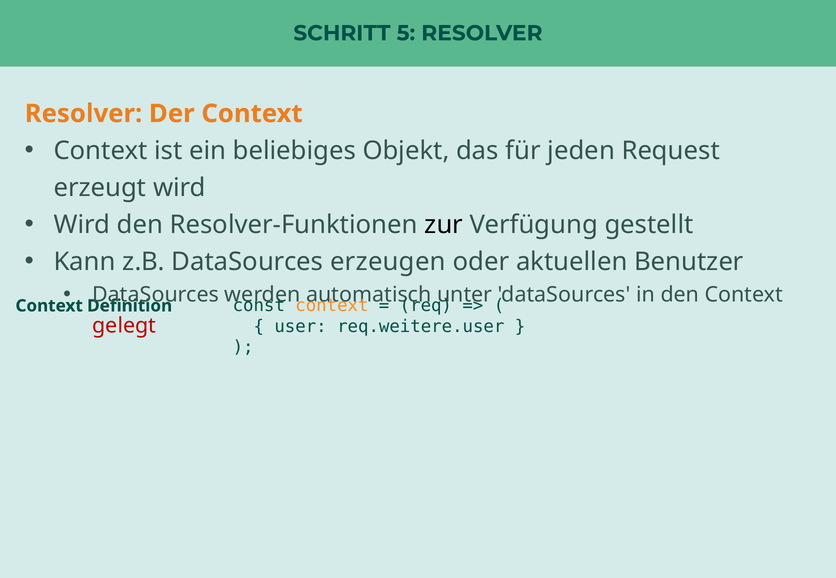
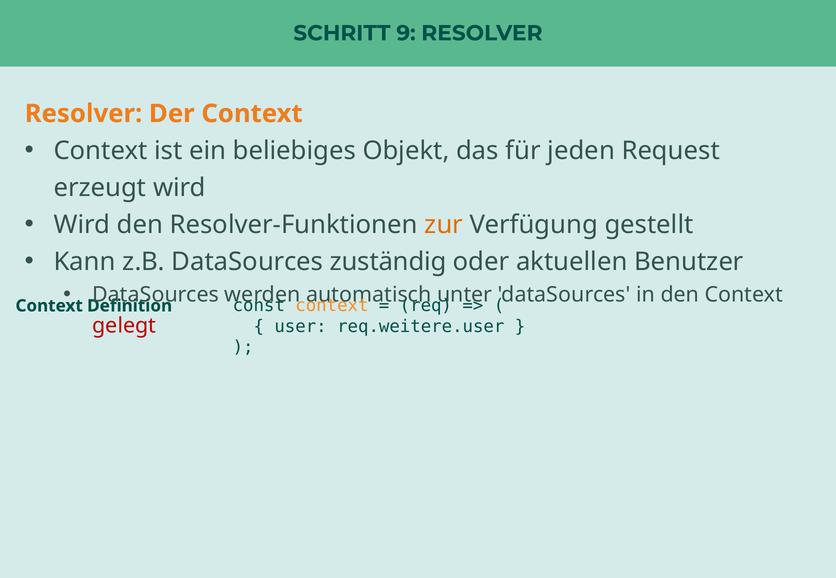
5: 5 -> 9 (406, 33)
zur colour: black -> orange (444, 225)
erzeugen: erzeugen -> zuständig (388, 262)
